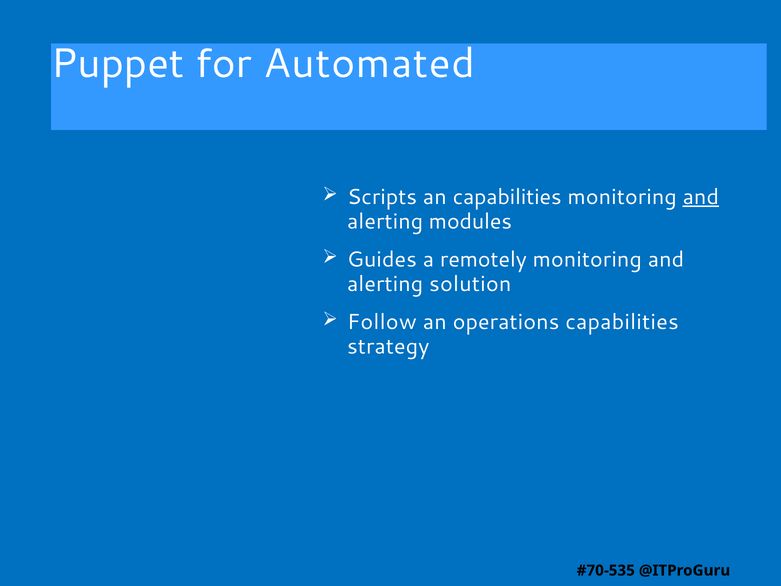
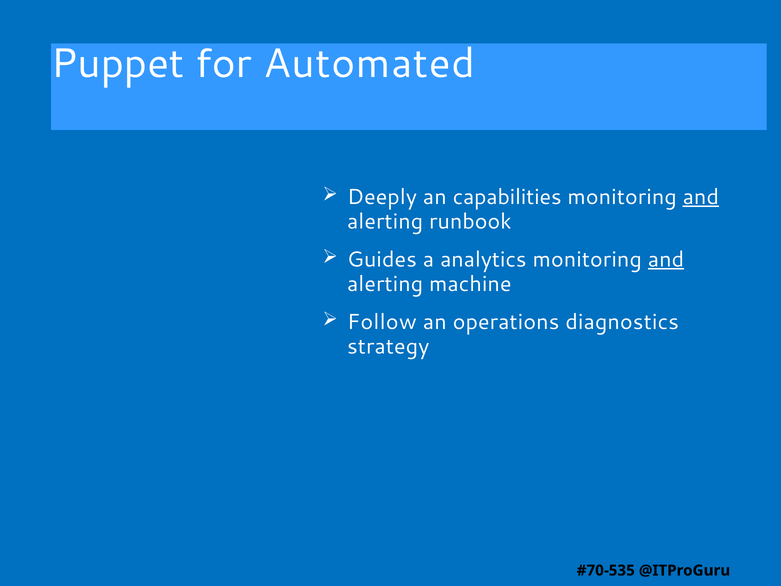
Scripts: Scripts -> Deeply (382, 197)
modules: modules -> runbook (470, 222)
remotely: remotely -> analytics (483, 259)
and underline: none -> present (666, 259)
solution: solution -> machine (470, 284)
operations capabilities: capabilities -> diagnostics (622, 322)
